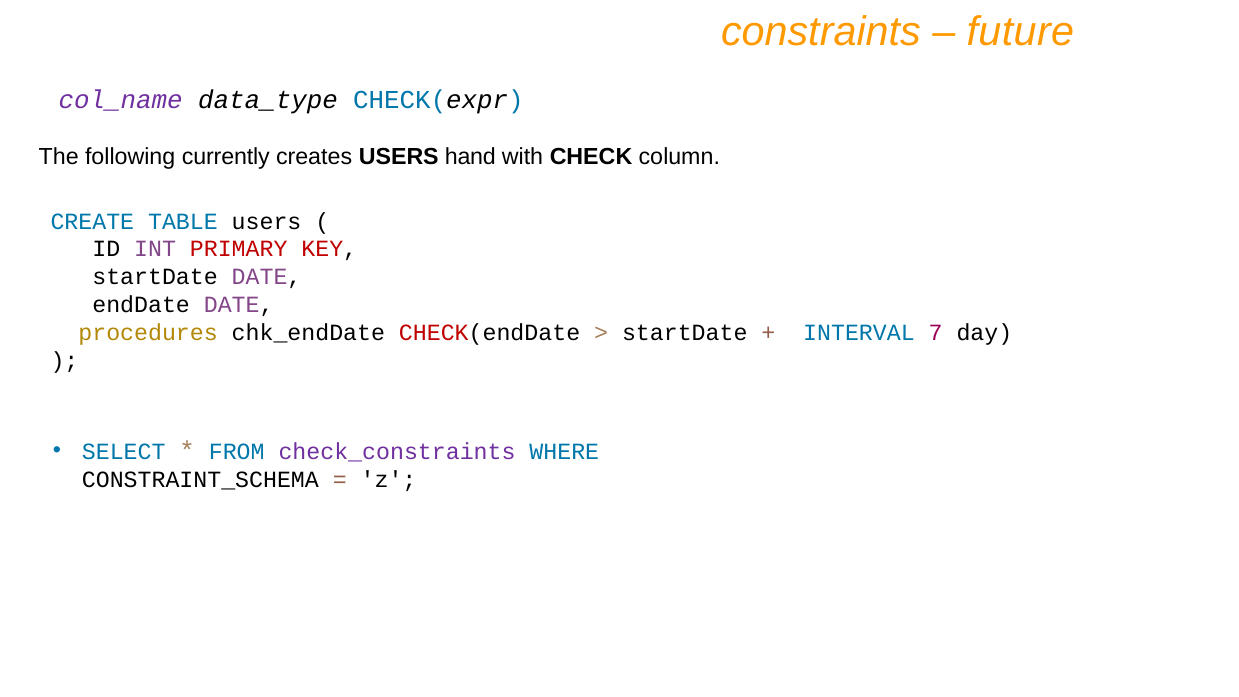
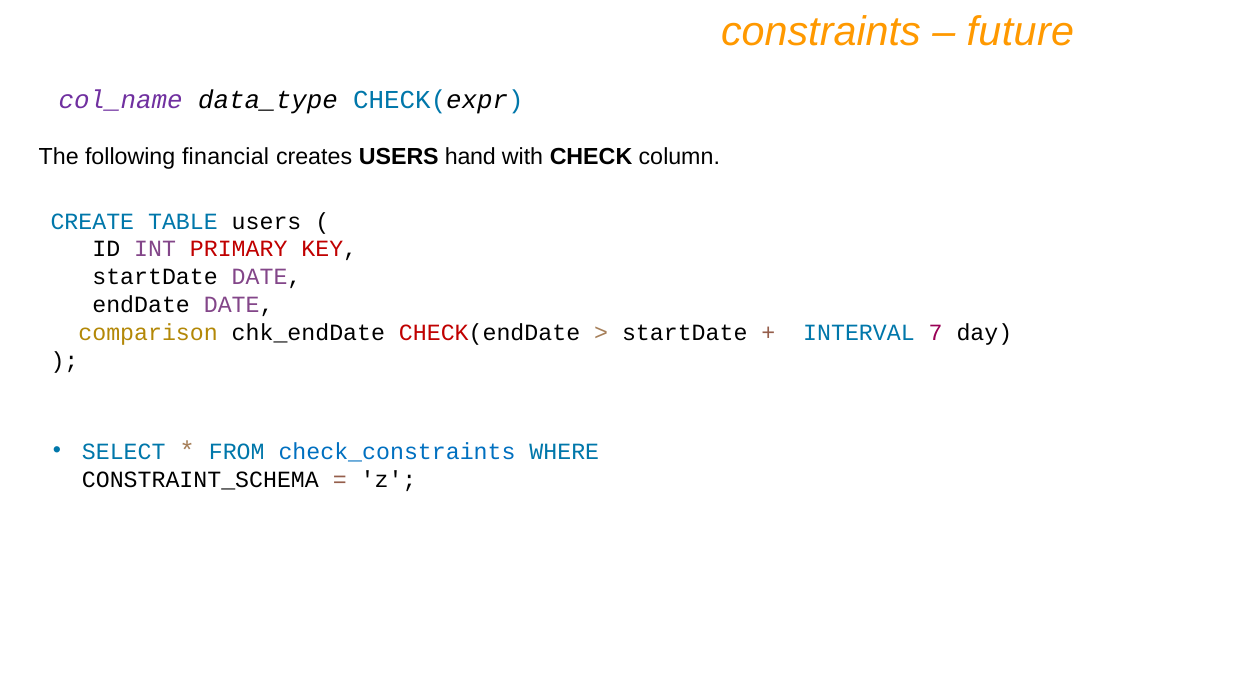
currently: currently -> financial (226, 156)
procedures: procedures -> comparison (148, 333)
check_constraints colour: purple -> blue (397, 452)
